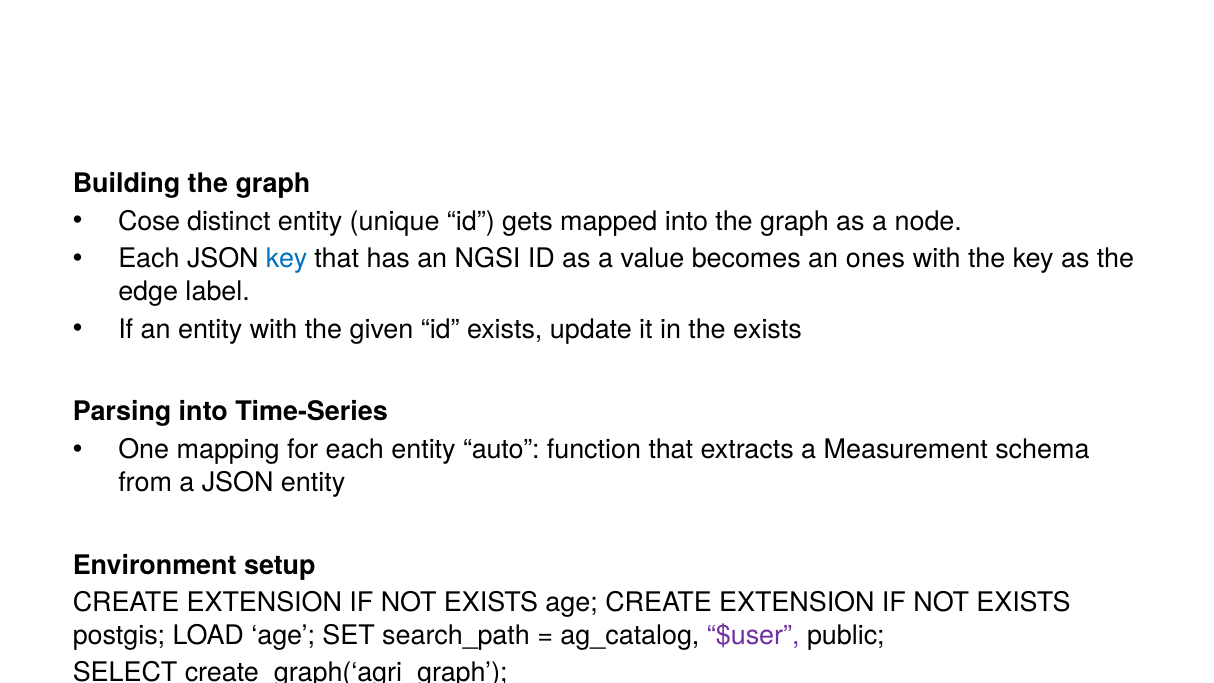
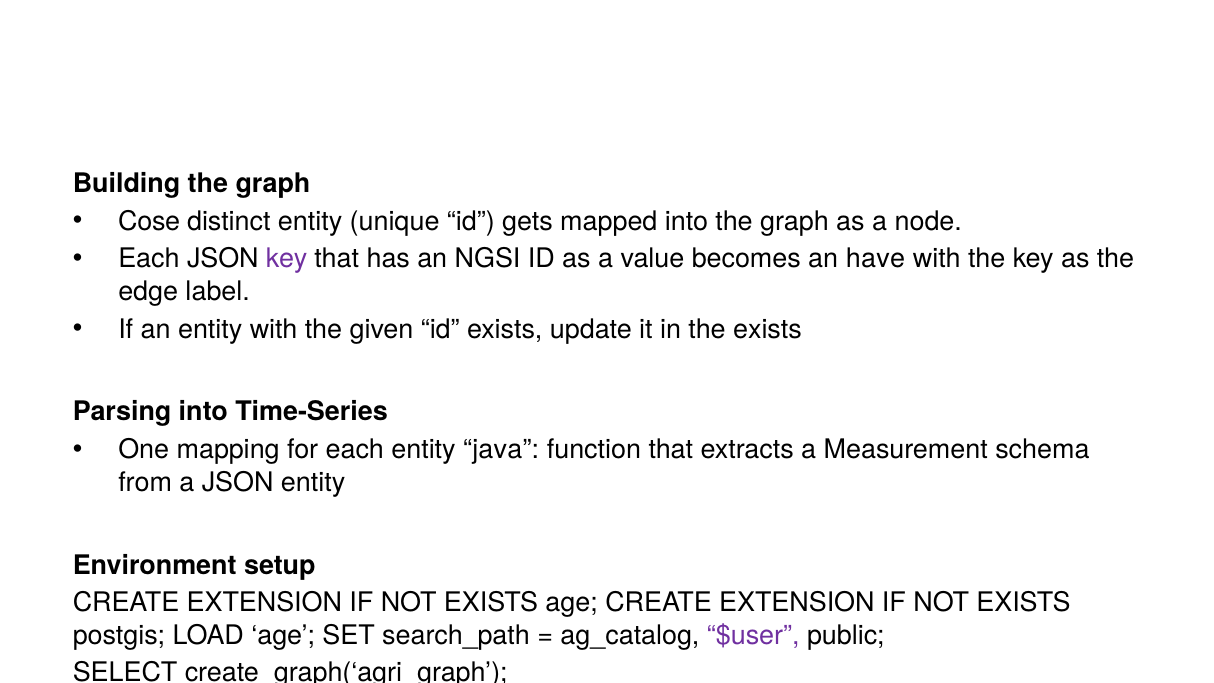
key colour: blue -> purple (287, 259)
ones: ones -> have (875, 259)
auto: auto -> java (501, 450)
